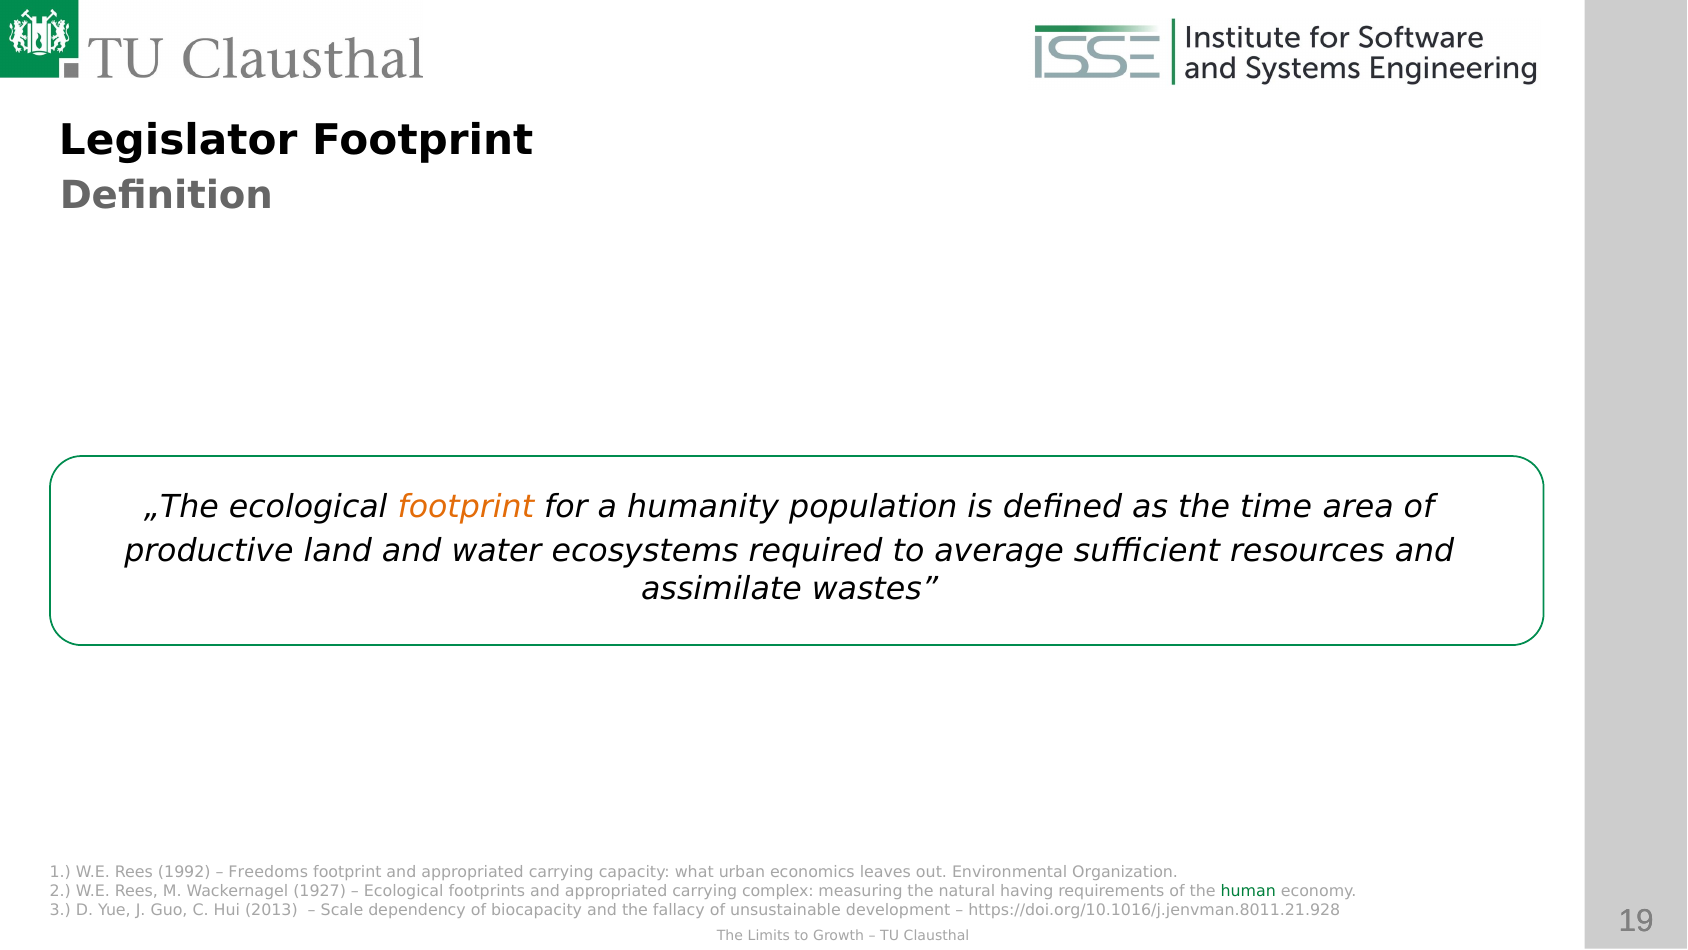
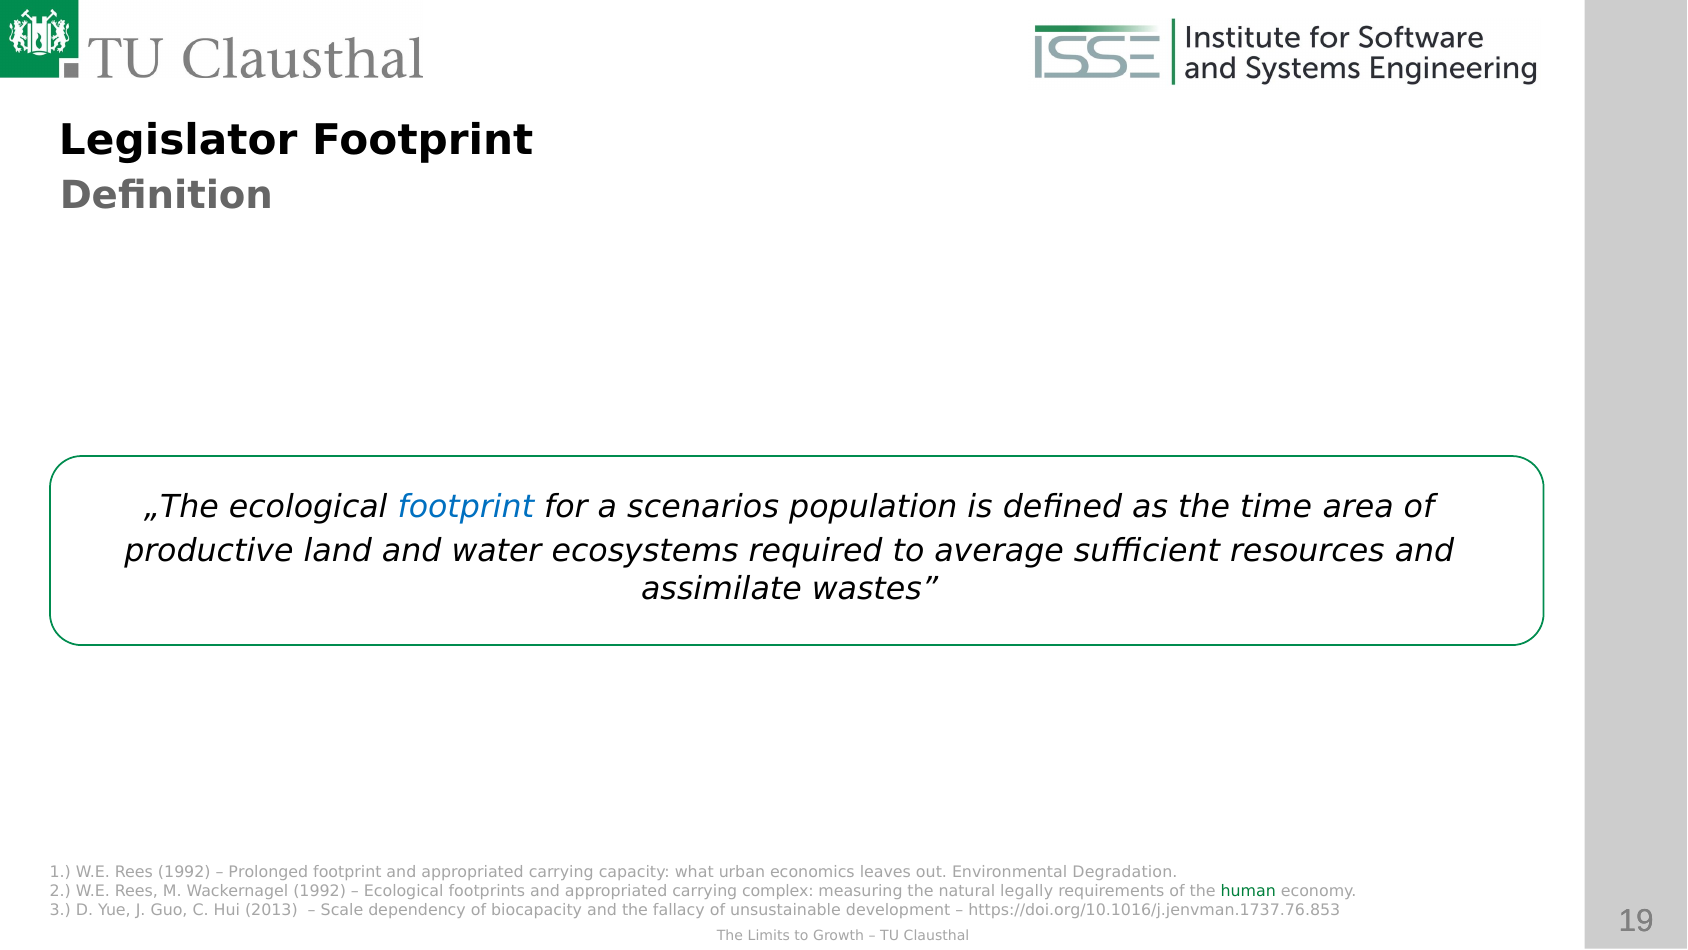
footprint colour: orange -> blue (466, 507)
humanity: humanity -> scenarios (703, 507)
Freedoms: Freedoms -> Prolonged (268, 871)
Organization: Organization -> Degradation (1125, 871)
Wackernagel 1927: 1927 -> 1992 (320, 891)
having: having -> legally (1027, 891)
https://doi.org/10.1016/j.jenvman.8011.21.928: https://doi.org/10.1016/j.jenvman.8011.21.928 -> https://doi.org/10.1016/j.jenvman.1737.76.853 (1154, 910)
